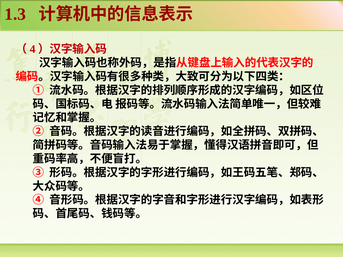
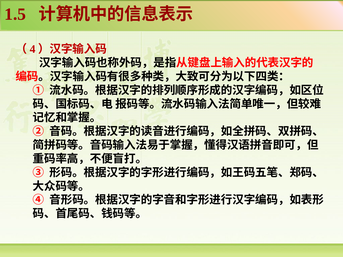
1.3: 1.3 -> 1.5 (15, 14)
